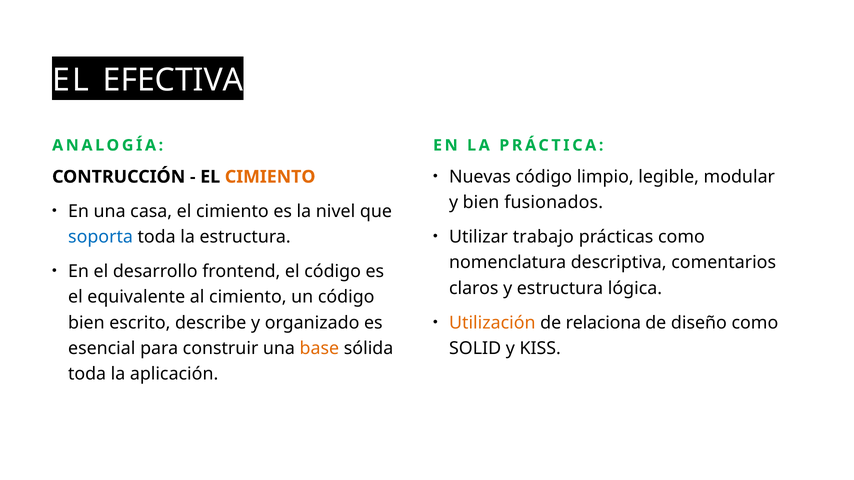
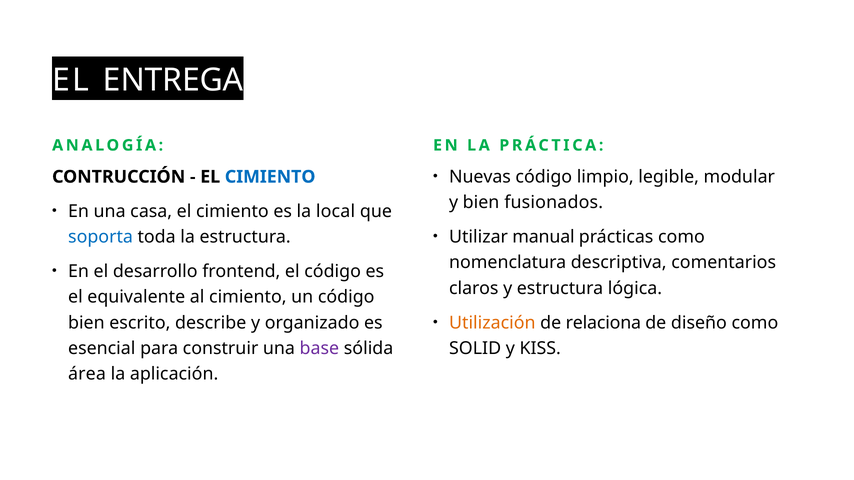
EFECTIVA: EFECTIVA -> ENTREGA (173, 80)
CIMIENTO colour: orange -> blue (270, 177)
nivel: nivel -> local (336, 211)
trabajo: trabajo -> manual (544, 237)
base colour: orange -> purple (319, 349)
toda: toda -> área (87, 374)
